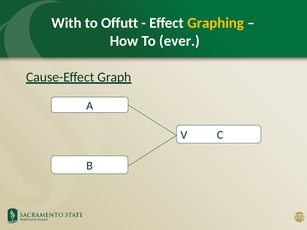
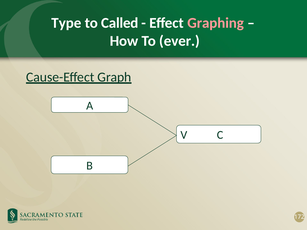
With: With -> Type (66, 23)
Offutt: Offutt -> Called (120, 23)
Graphing colour: yellow -> pink (216, 23)
